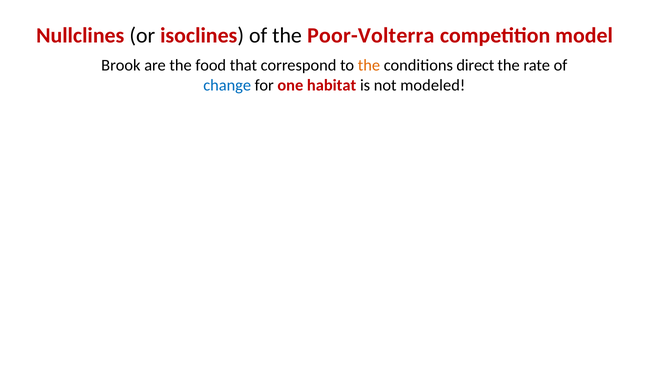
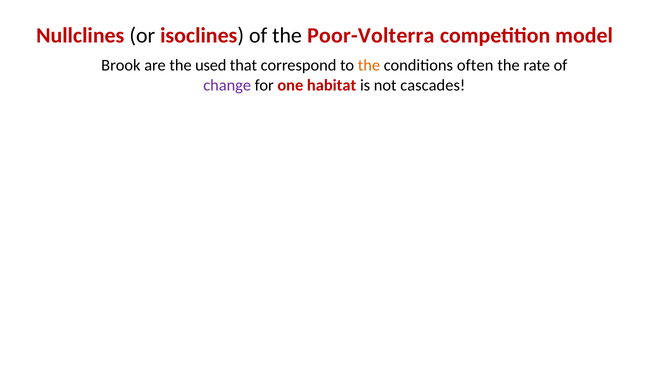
food: food -> used (211, 65)
direct: direct -> often (475, 65)
change colour: blue -> purple (227, 85)
modeled: modeled -> cascades (433, 85)
